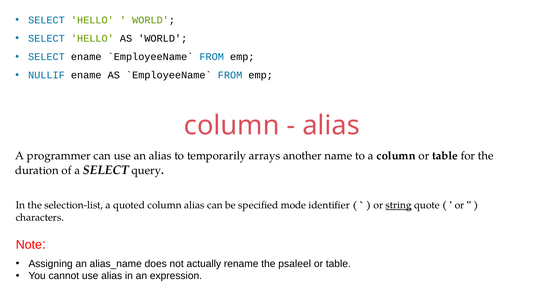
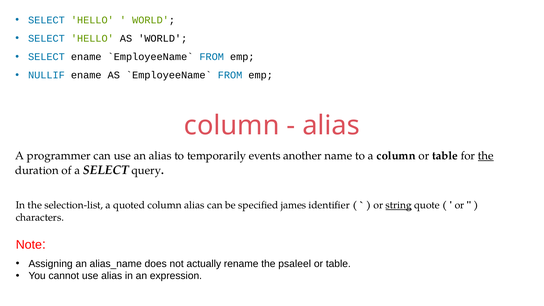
arrays: arrays -> events (265, 156)
the underline: none -> present (486, 156)
mode: mode -> james (293, 205)
